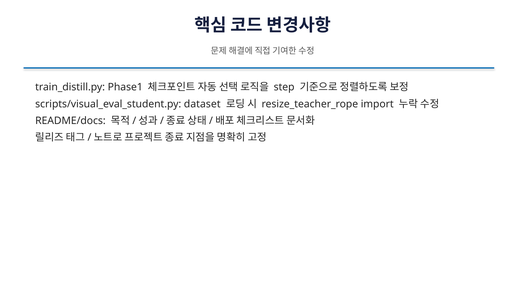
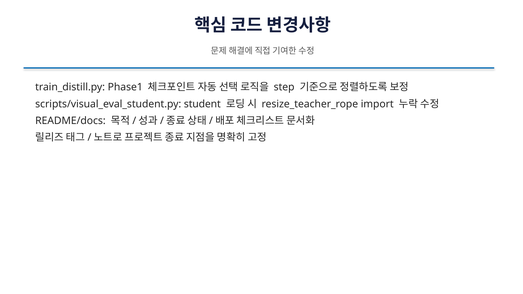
dataset: dataset -> student (202, 104)
